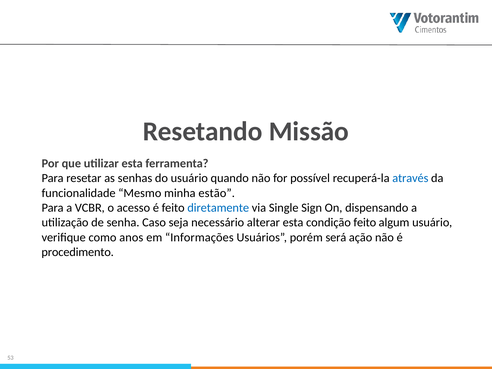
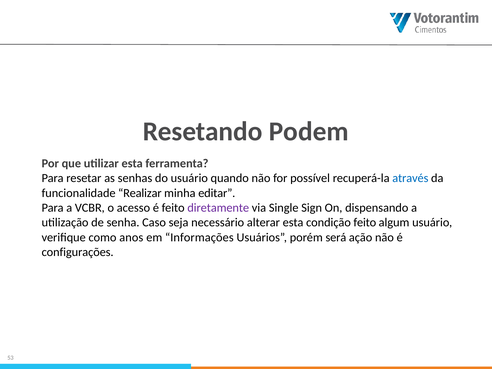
Missão: Missão -> Podem (309, 132)
Mesmo: Mesmo -> Realizar (140, 193)
estão: estão -> editar (217, 193)
diretamente colour: blue -> purple (218, 208)
procedimento: procedimento -> configurações (78, 252)
